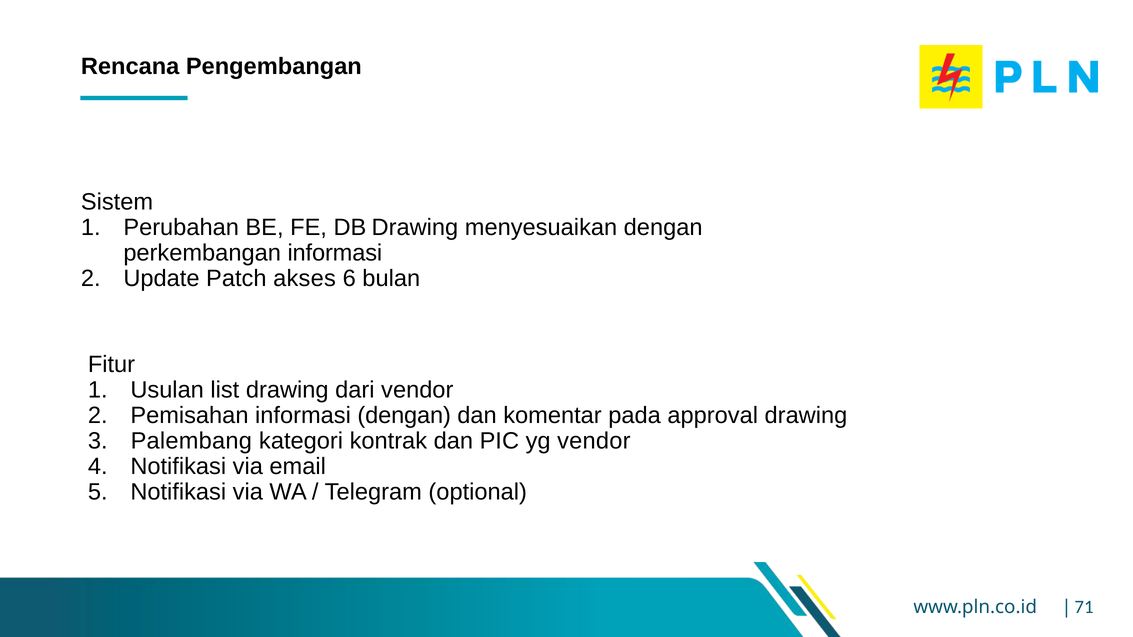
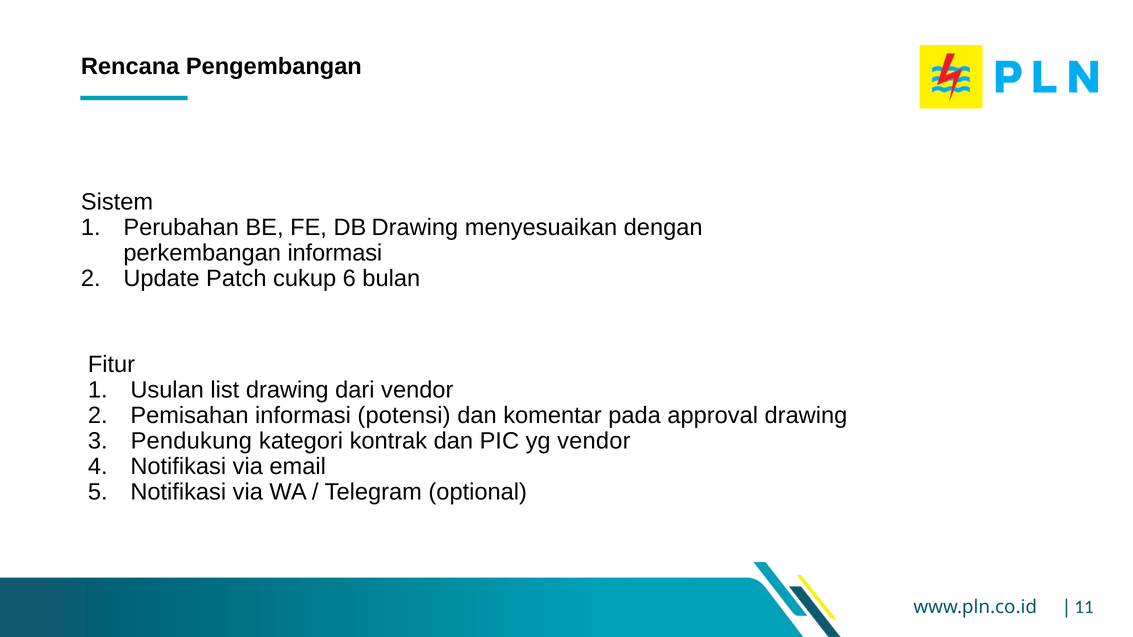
akses: akses -> cukup (305, 279)
informasi dengan: dengan -> potensi (404, 416)
Palembang: Palembang -> Pendukung (191, 441)
71: 71 -> 11 (1084, 607)
